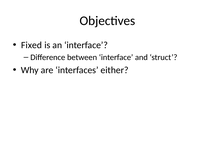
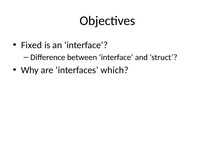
either: either -> which (115, 70)
